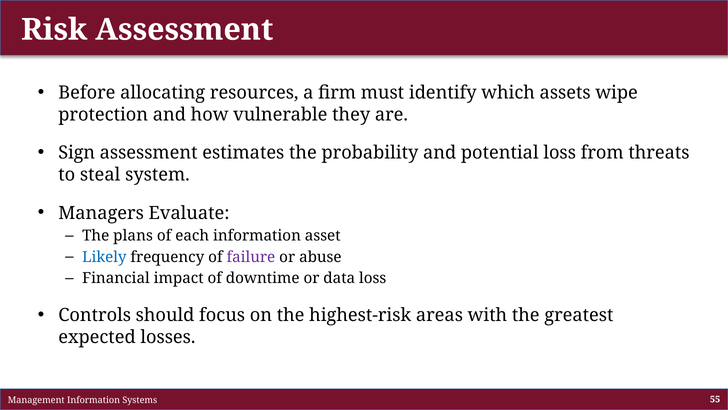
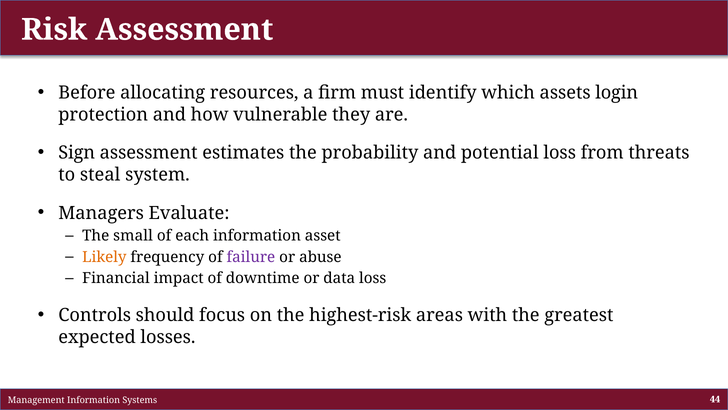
wipe: wipe -> login (617, 93)
plans: plans -> small (133, 236)
Likely colour: blue -> orange (104, 257)
55: 55 -> 44 (715, 399)
